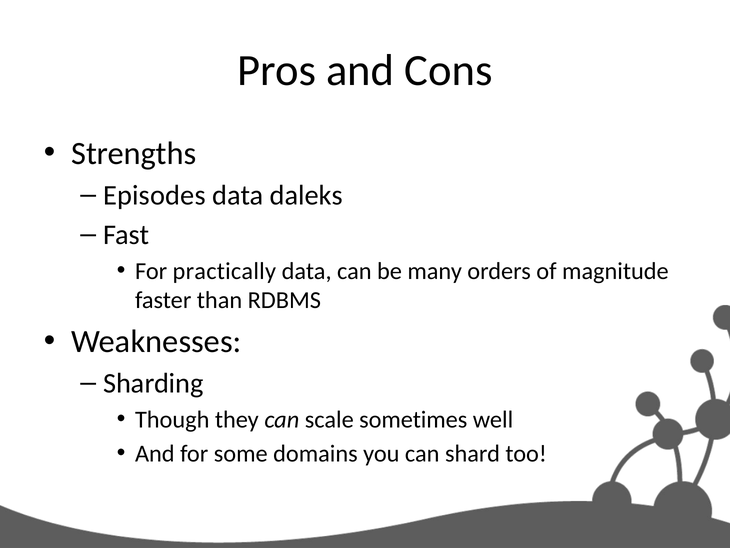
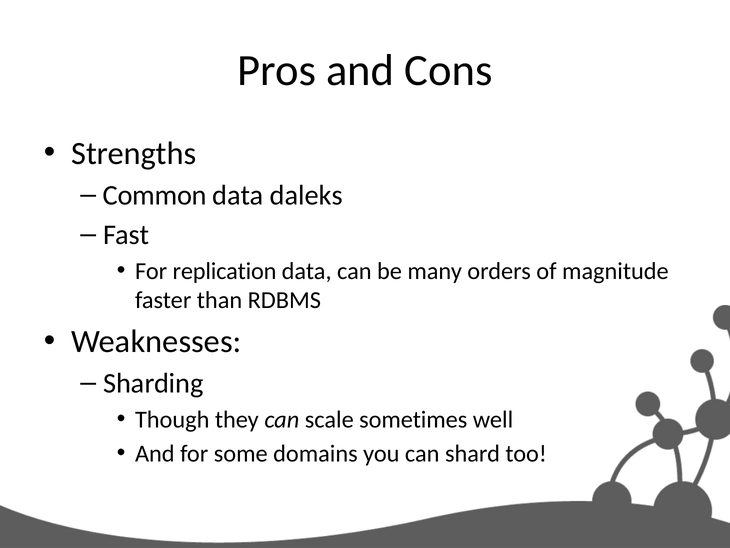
Episodes: Episodes -> Common (155, 195)
practically: practically -> replication (225, 271)
